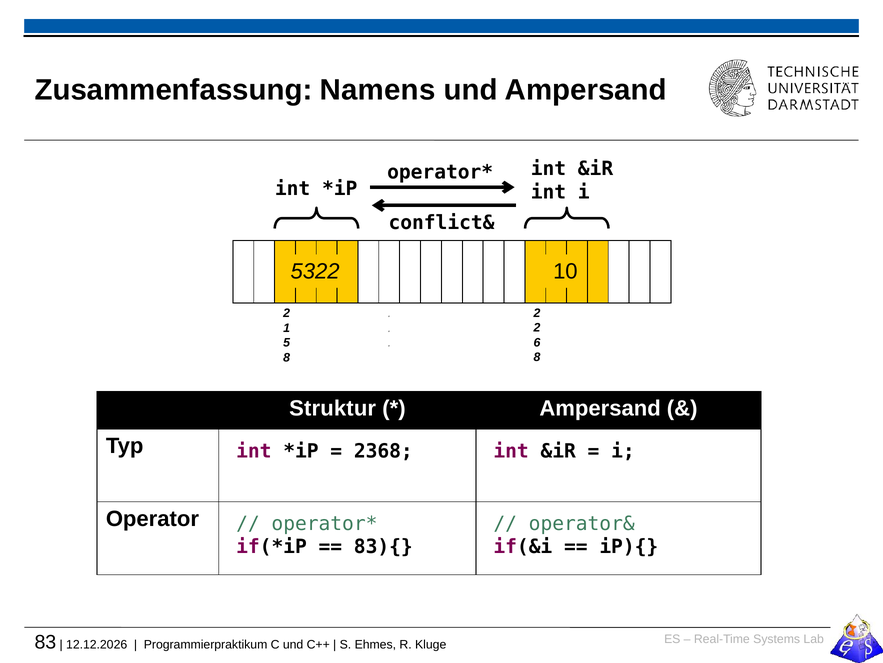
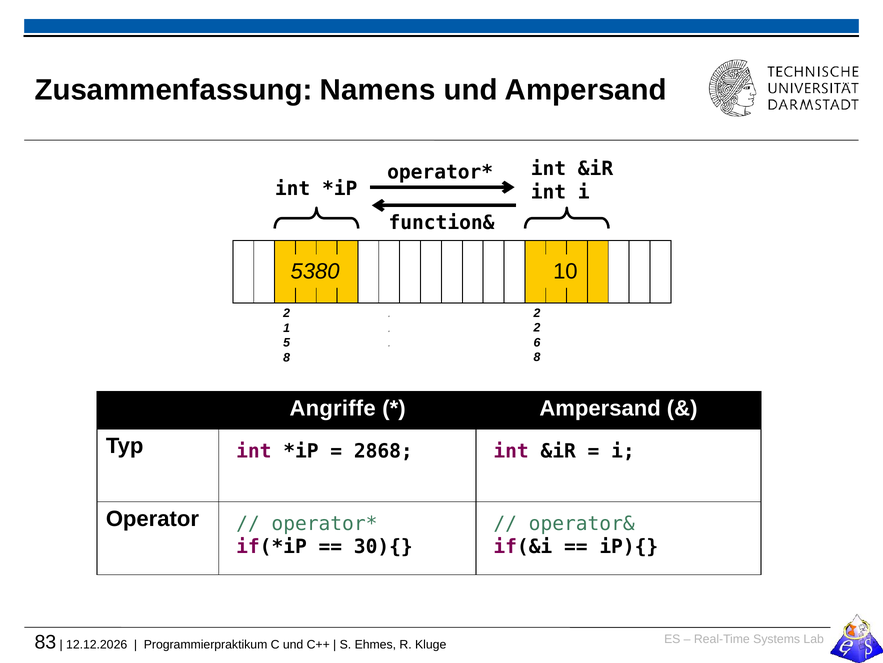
conflict&: conflict& -> function& (442, 223)
5322: 5322 -> 5380 (315, 271)
Struktur: Struktur -> Angriffe (333, 408)
2368: 2368 -> 2868 (383, 451)
83){: 83){ -> 30){ (383, 546)
